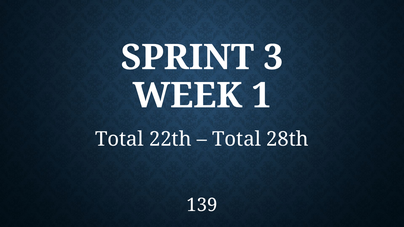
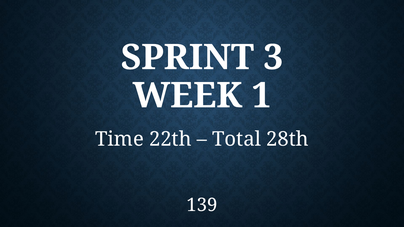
Total: Total -> Time (119, 139)
